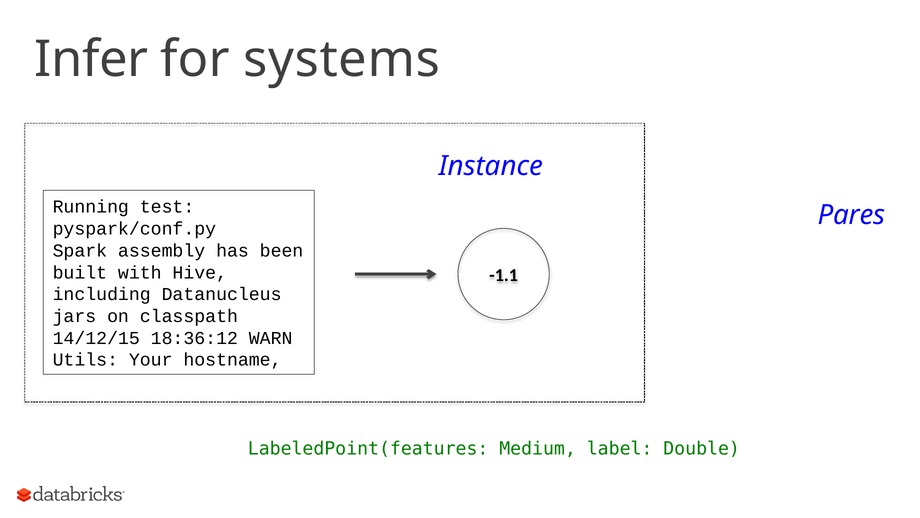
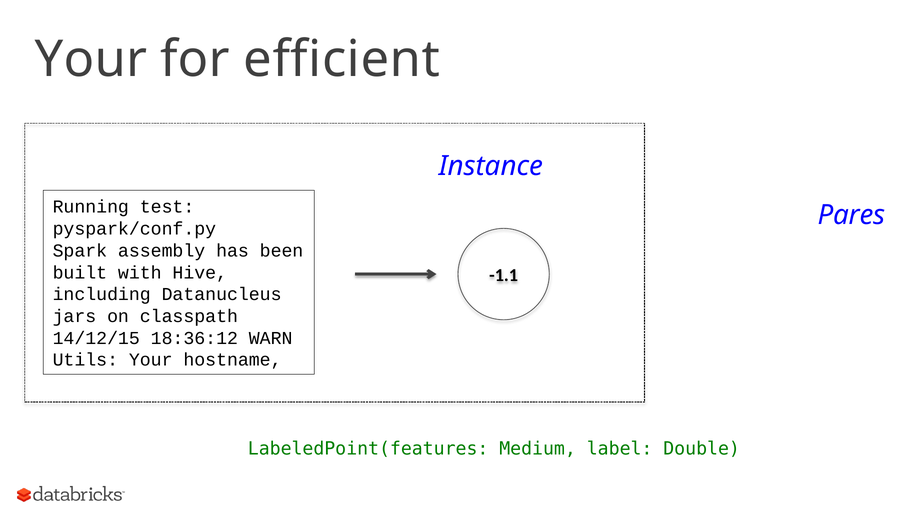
Infer: Infer -> Your (91, 59)
systems: systems -> efficient (342, 59)
